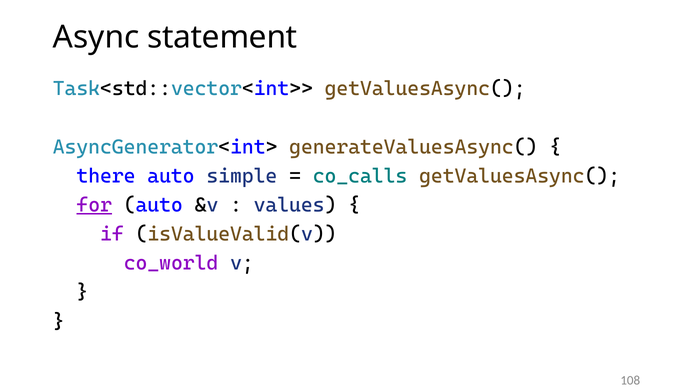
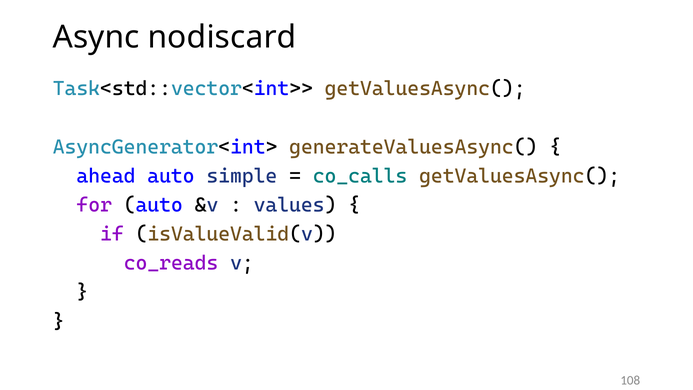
statement: statement -> nodiscard (222, 37)
there: there -> ahead (106, 176)
for underline: present -> none (94, 205)
co_world: co_world -> co_reads (171, 263)
